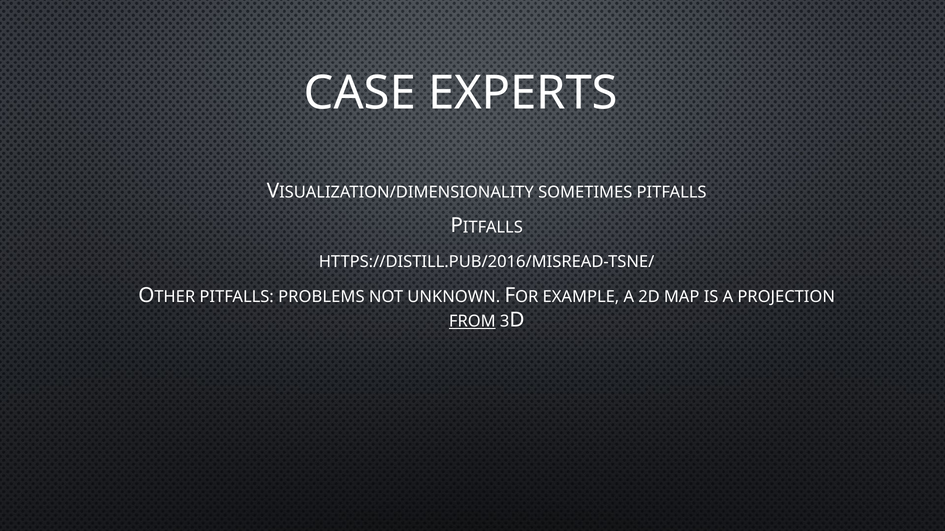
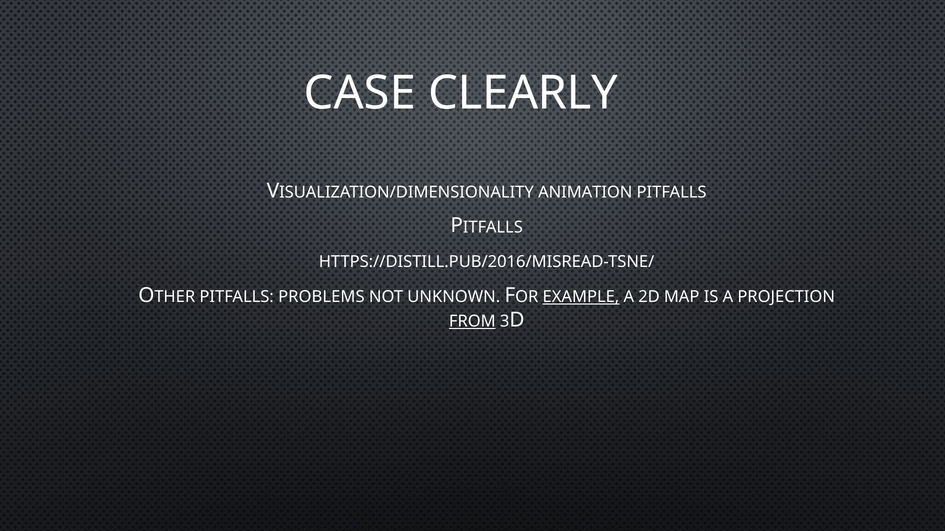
EXPERTS: EXPERTS -> CLEARLY (523, 93)
SOMETIMES: SOMETIMES -> ANIMATION (585, 192)
EXAMPLE underline: none -> present (581, 297)
